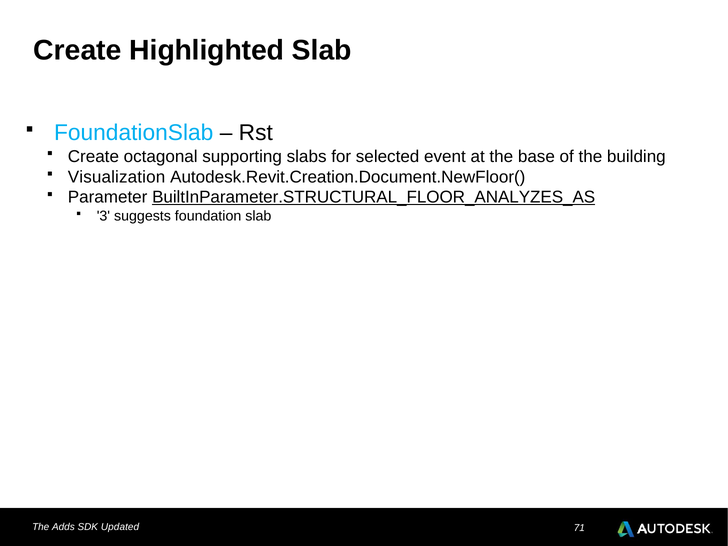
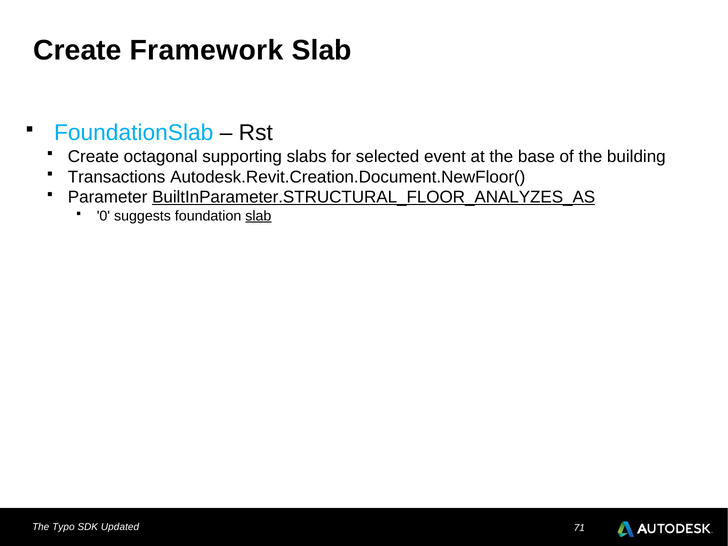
Highlighted: Highlighted -> Framework (207, 51)
Visualization: Visualization -> Transactions (117, 177)
3: 3 -> 0 (103, 216)
slab underline: none -> present (258, 216)
Adds: Adds -> Typo (63, 527)
